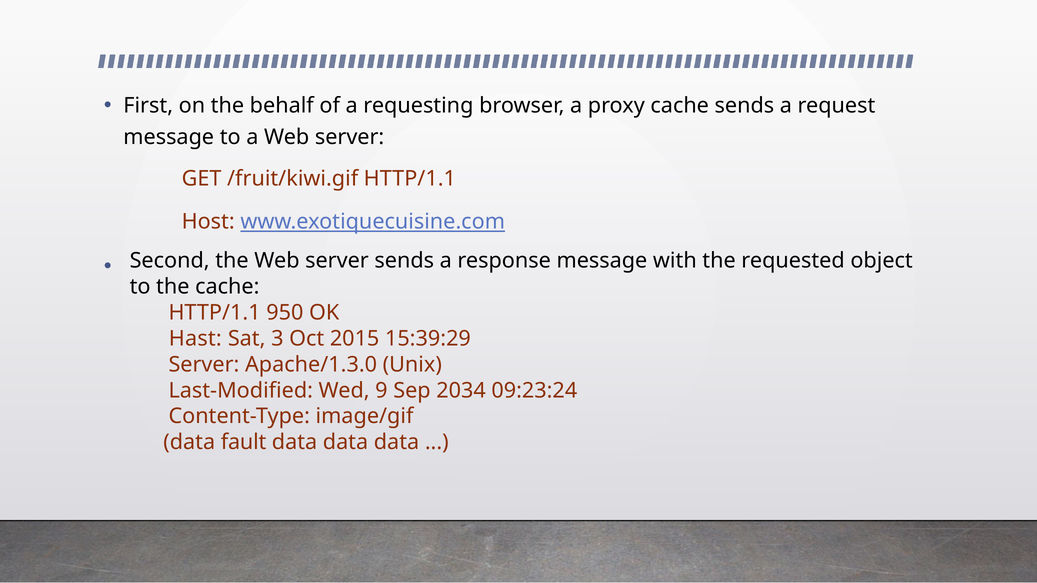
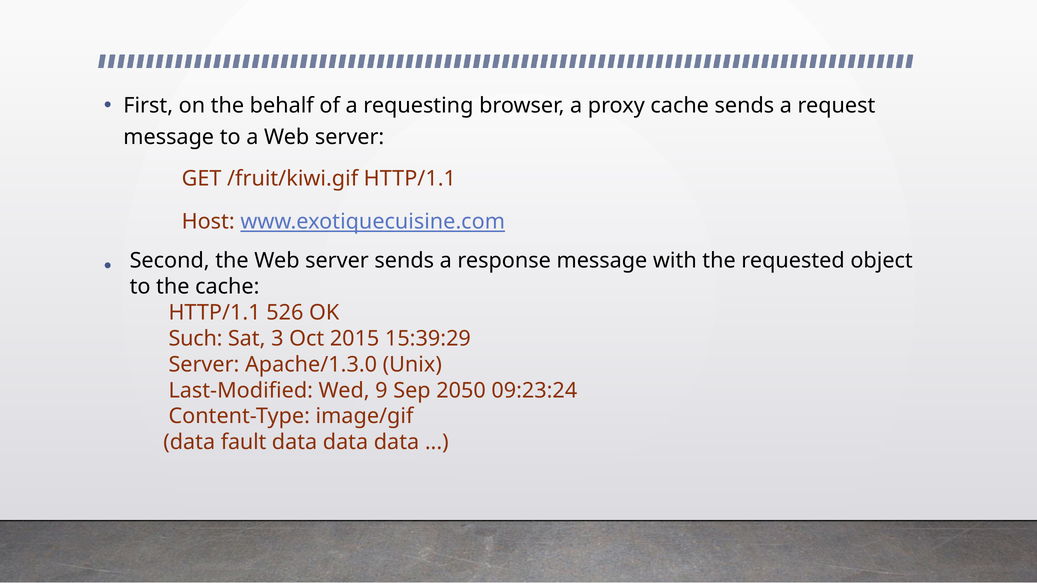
950: 950 -> 526 (285, 313)
Hast: Hast -> Such (196, 339)
2034: 2034 -> 2050 (461, 391)
